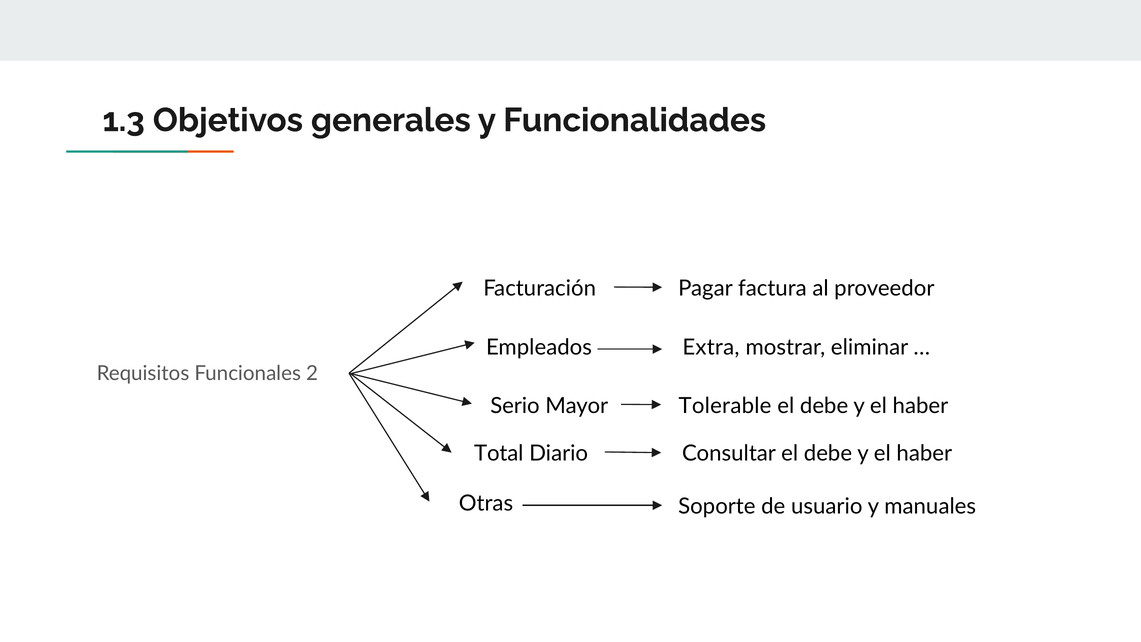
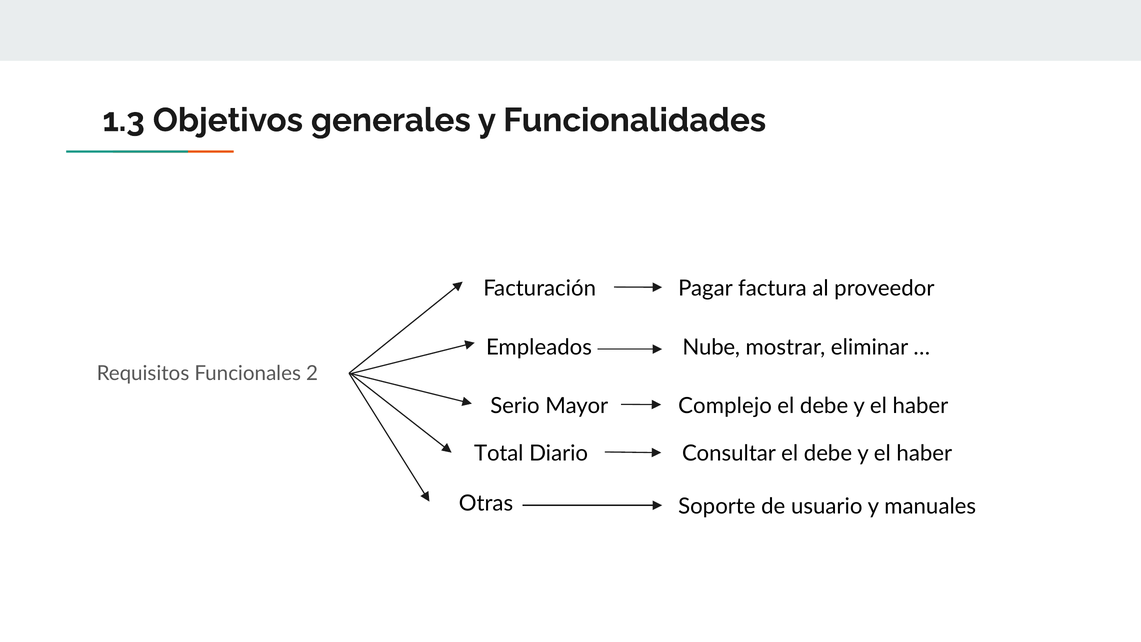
Extra: Extra -> Nube (711, 347)
Tolerable: Tolerable -> Complejo (725, 406)
